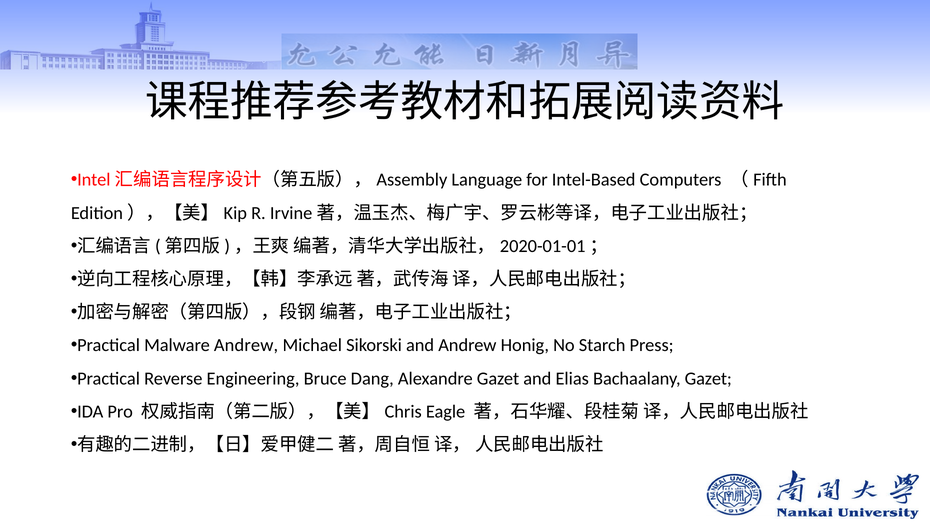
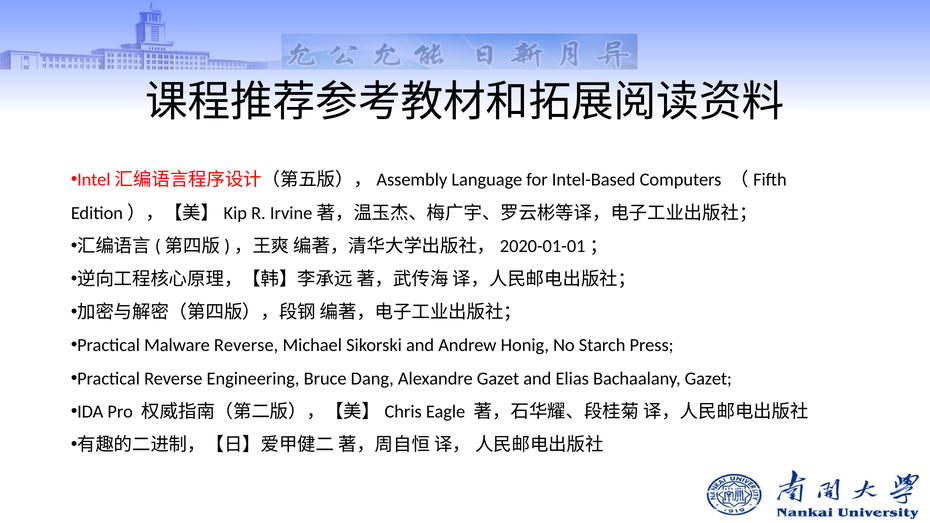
Malware Andrew: Andrew -> Reverse (246, 346)
